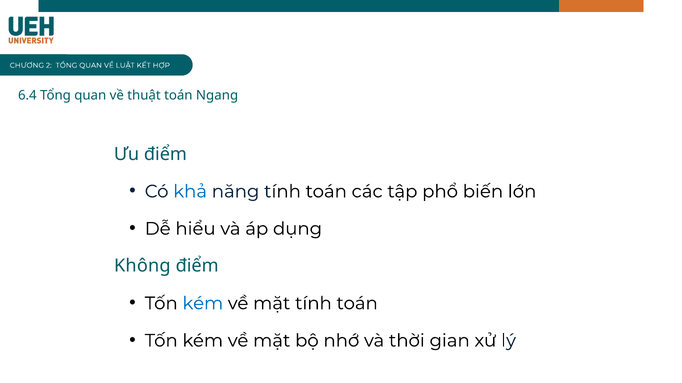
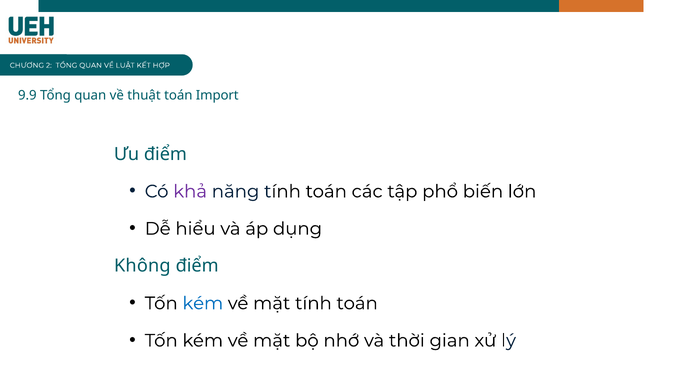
6.4: 6.4 -> 9.9 (27, 95)
Ngang: Ngang -> Import (217, 95)
khả colour: blue -> purple (190, 192)
